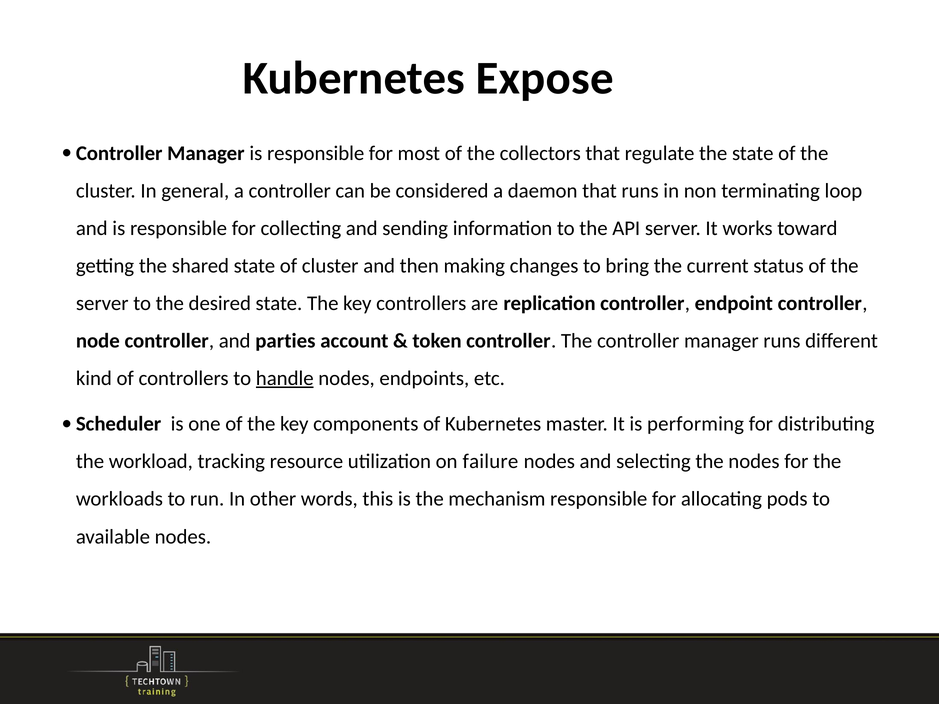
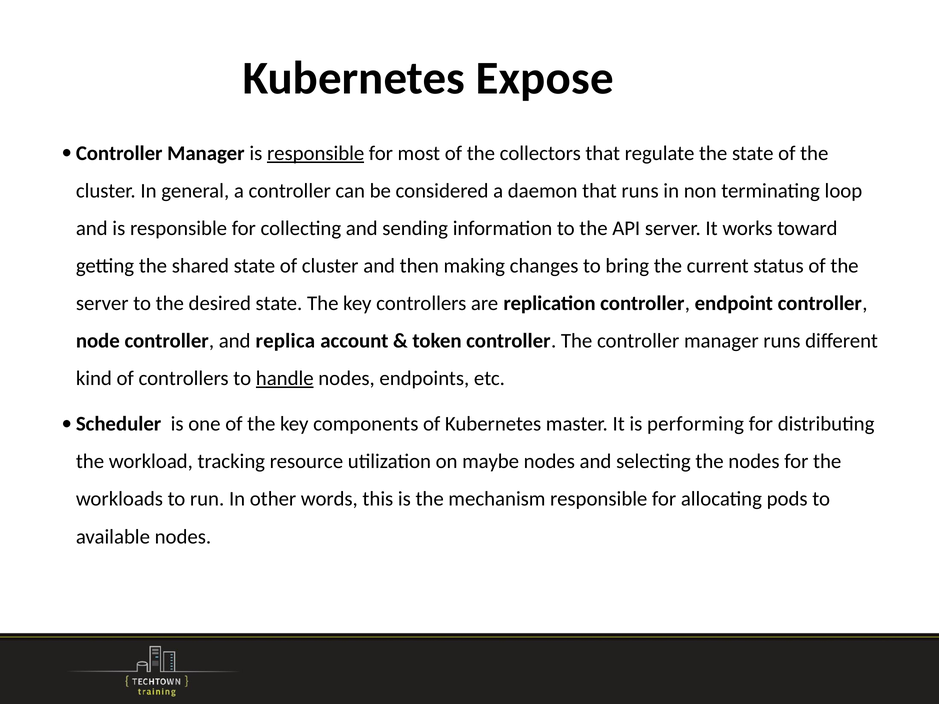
responsible underline: none -> present (316, 153)
parties: parties -> replica (285, 341)
failure: failure -> maybe (491, 462)
